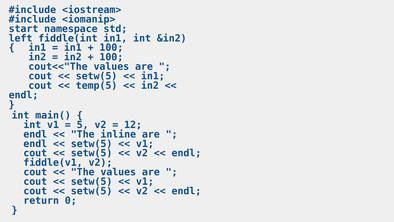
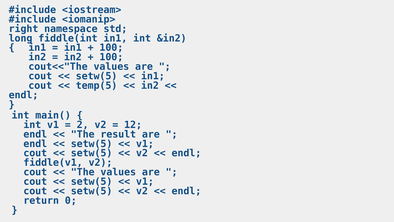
start: start -> right (24, 29)
left: left -> long (21, 38)
5: 5 -> 2 (83, 125)
inline: inline -> result (118, 134)
